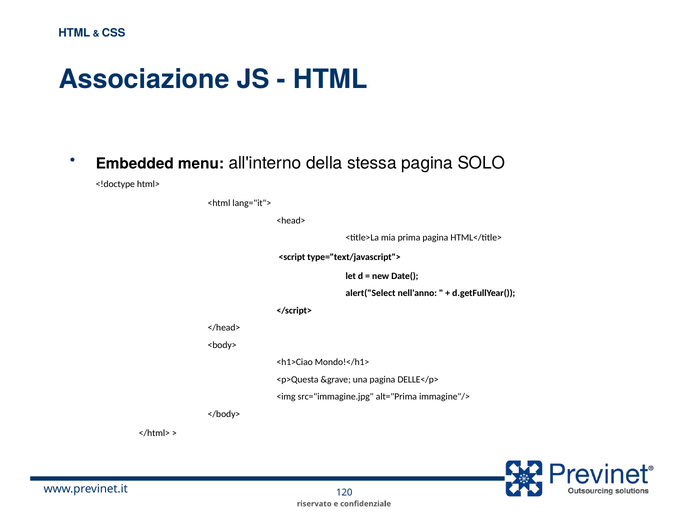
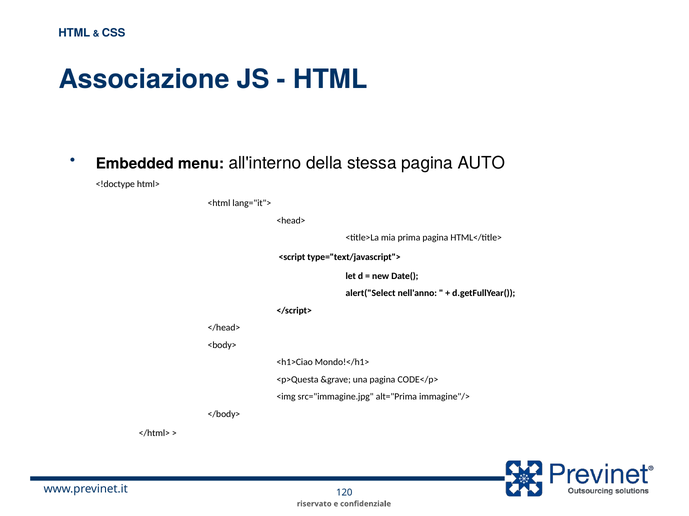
SOLO: SOLO -> AUTO (481, 163)
DELLE</p>: DELLE</p> -> CODE</p> (418, 380)
